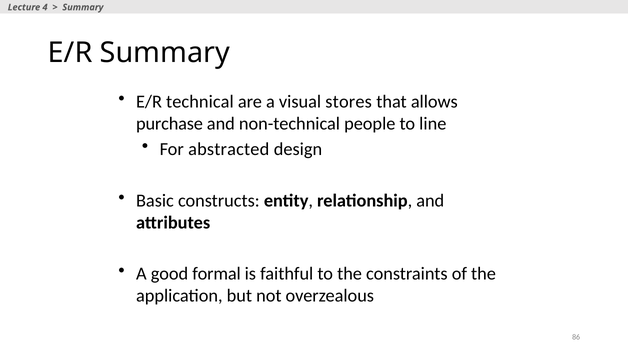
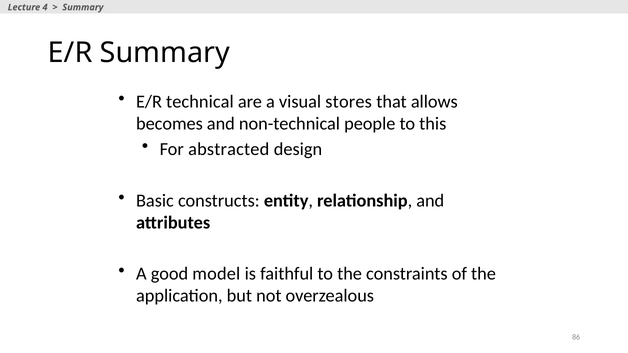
purchase: purchase -> becomes (169, 124)
line: line -> this (433, 124)
formal: formal -> model (216, 274)
